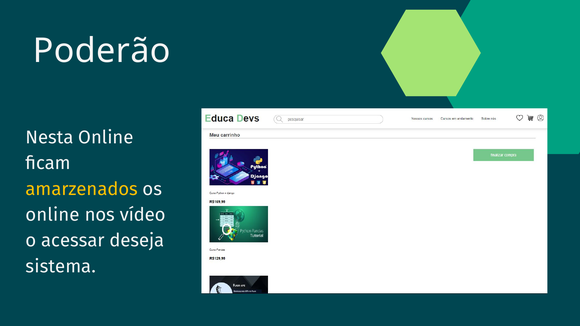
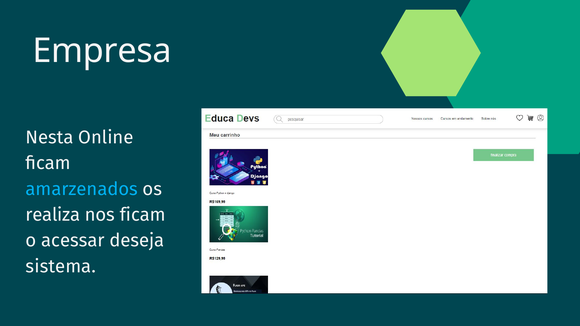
Poderão: Poderão -> Empresa (102, 51)
amarzenados colour: yellow -> light blue (82, 189)
online: online -> realiza (53, 215)
nos vídeo: vídeo -> ficam (143, 215)
